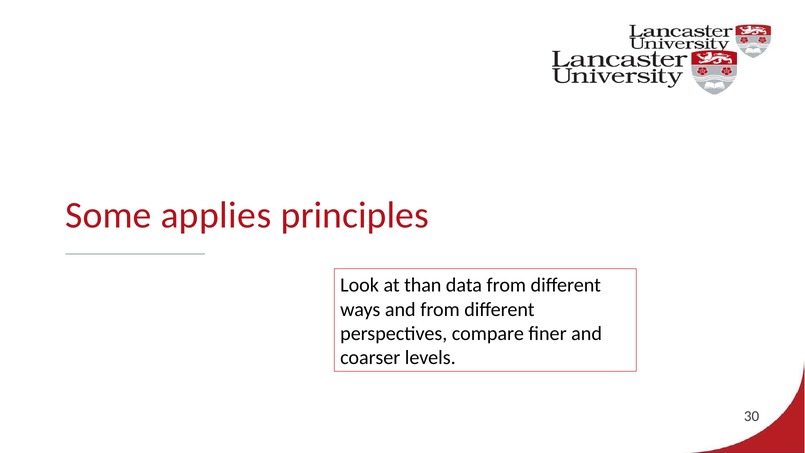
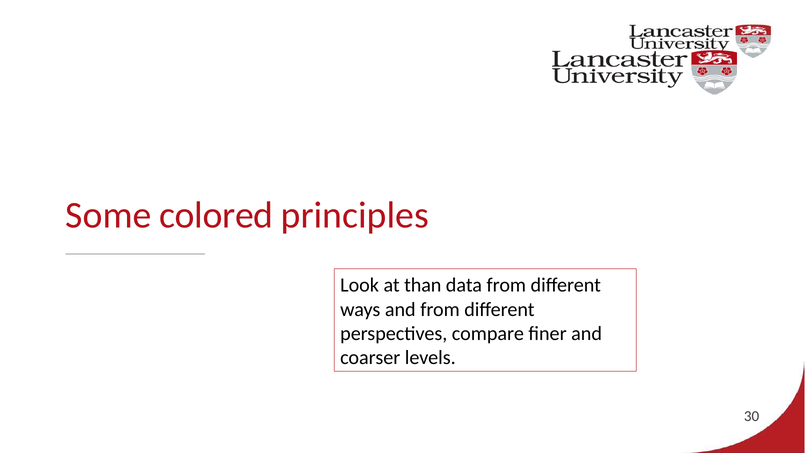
applies: applies -> colored (216, 215)
